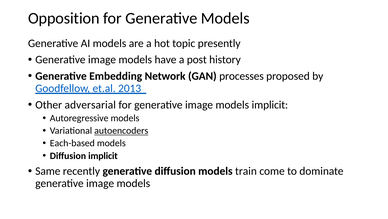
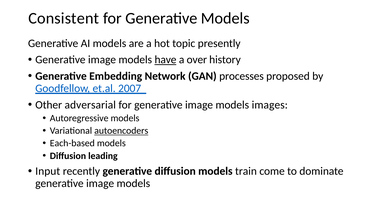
Opposition: Opposition -> Consistent (64, 18)
have underline: none -> present (166, 60)
post: post -> over (197, 60)
2013: 2013 -> 2007 (130, 88)
models implicit: implicit -> images (270, 104)
Diffusion implicit: implicit -> leading (103, 155)
Same: Same -> Input (48, 171)
